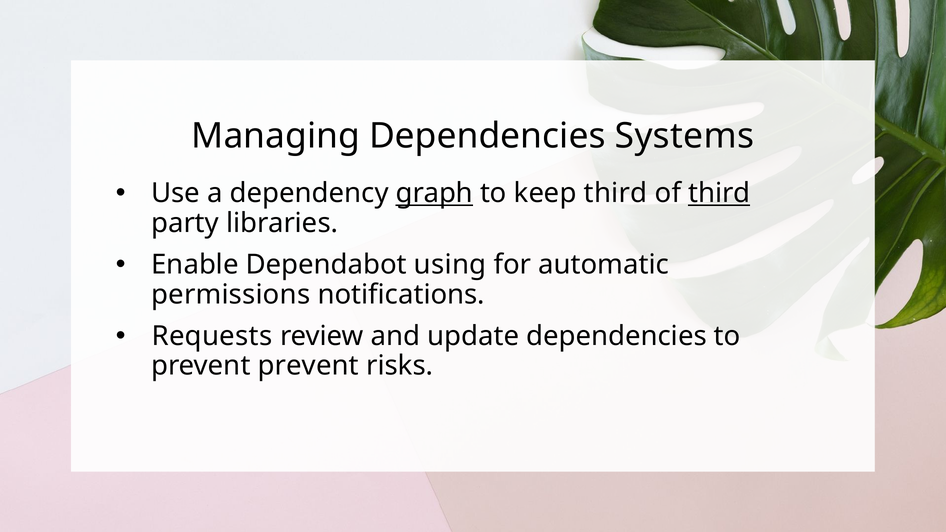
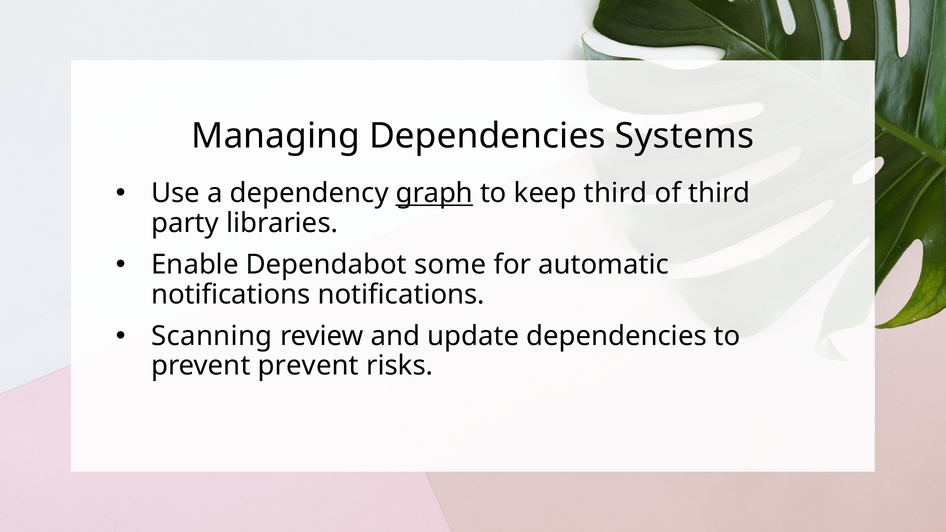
third underline: present -> none (719, 193)
using: using -> some (450, 265)
permissions: permissions -> notifications (231, 294)
Requests: Requests -> Scanning (212, 336)
